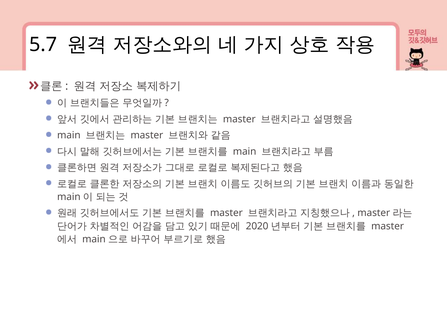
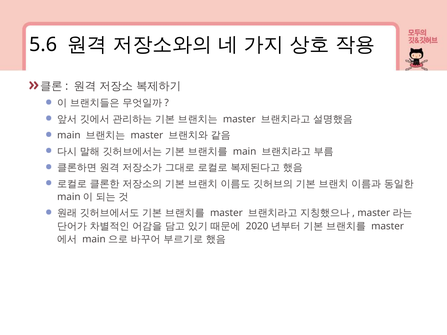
5.7: 5.7 -> 5.6 (43, 45)
